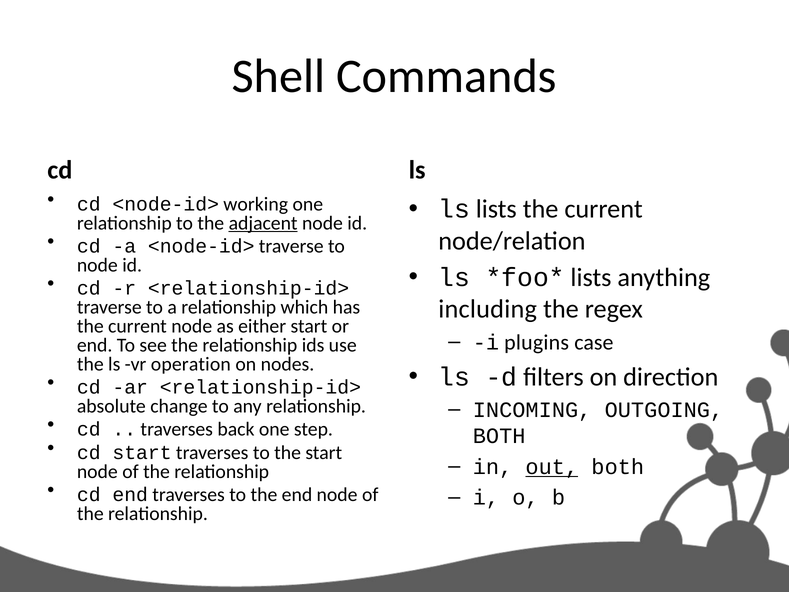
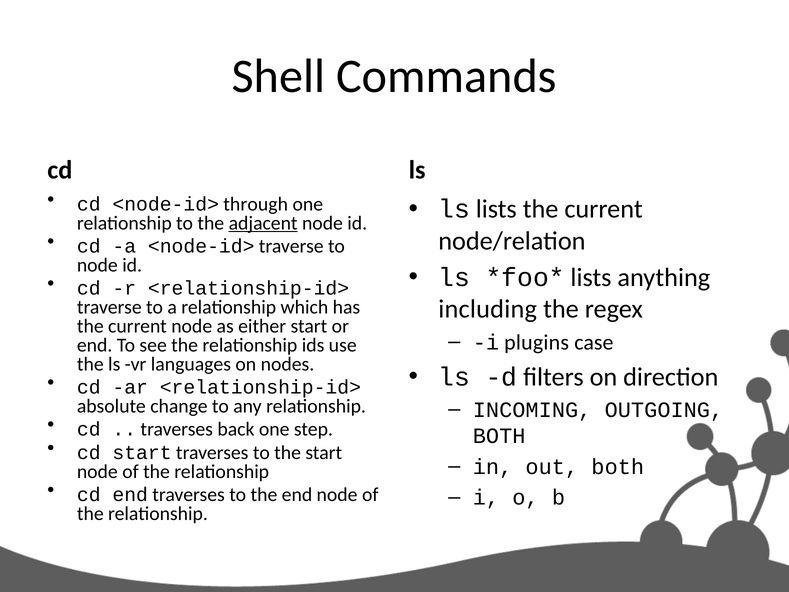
working: working -> through (256, 204)
operation: operation -> languages (191, 364)
out underline: present -> none (552, 467)
